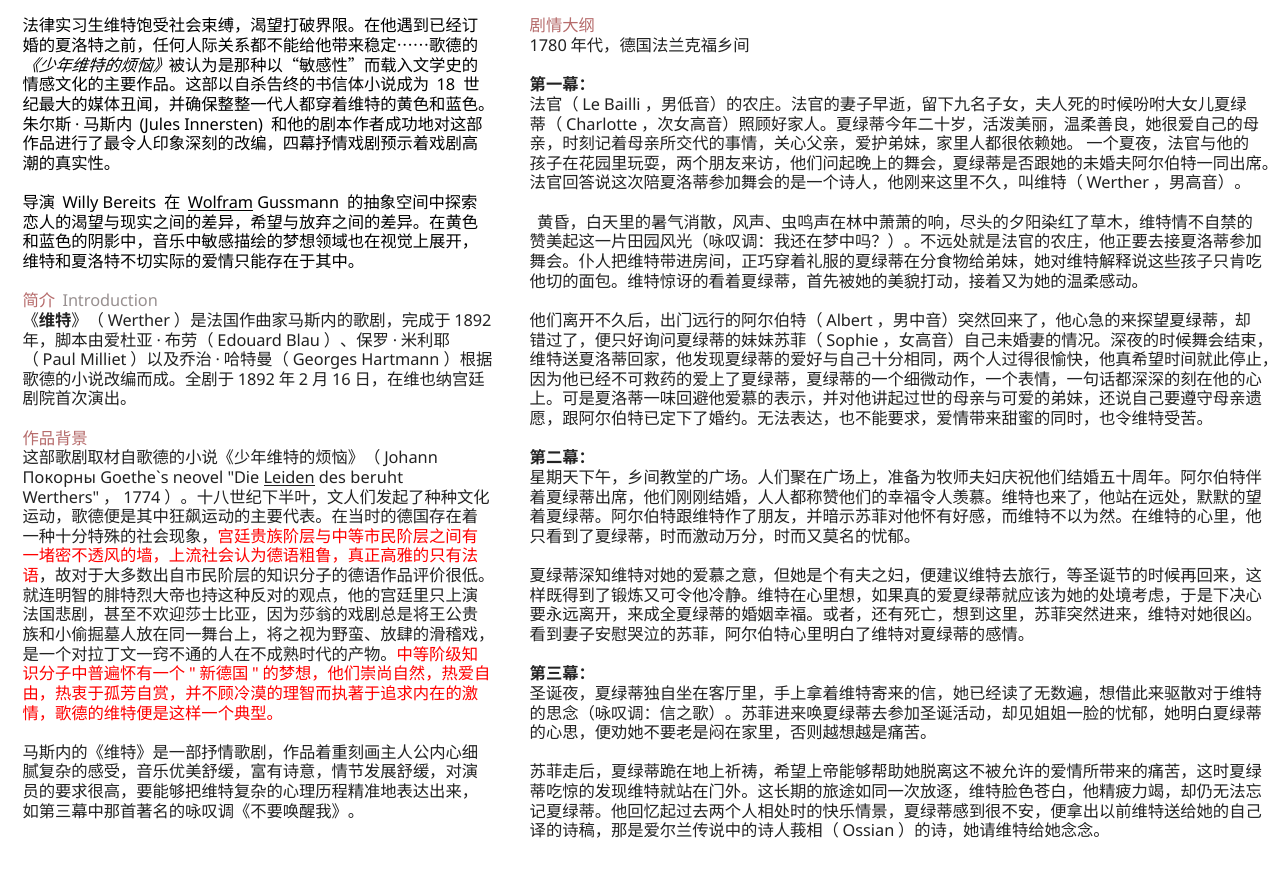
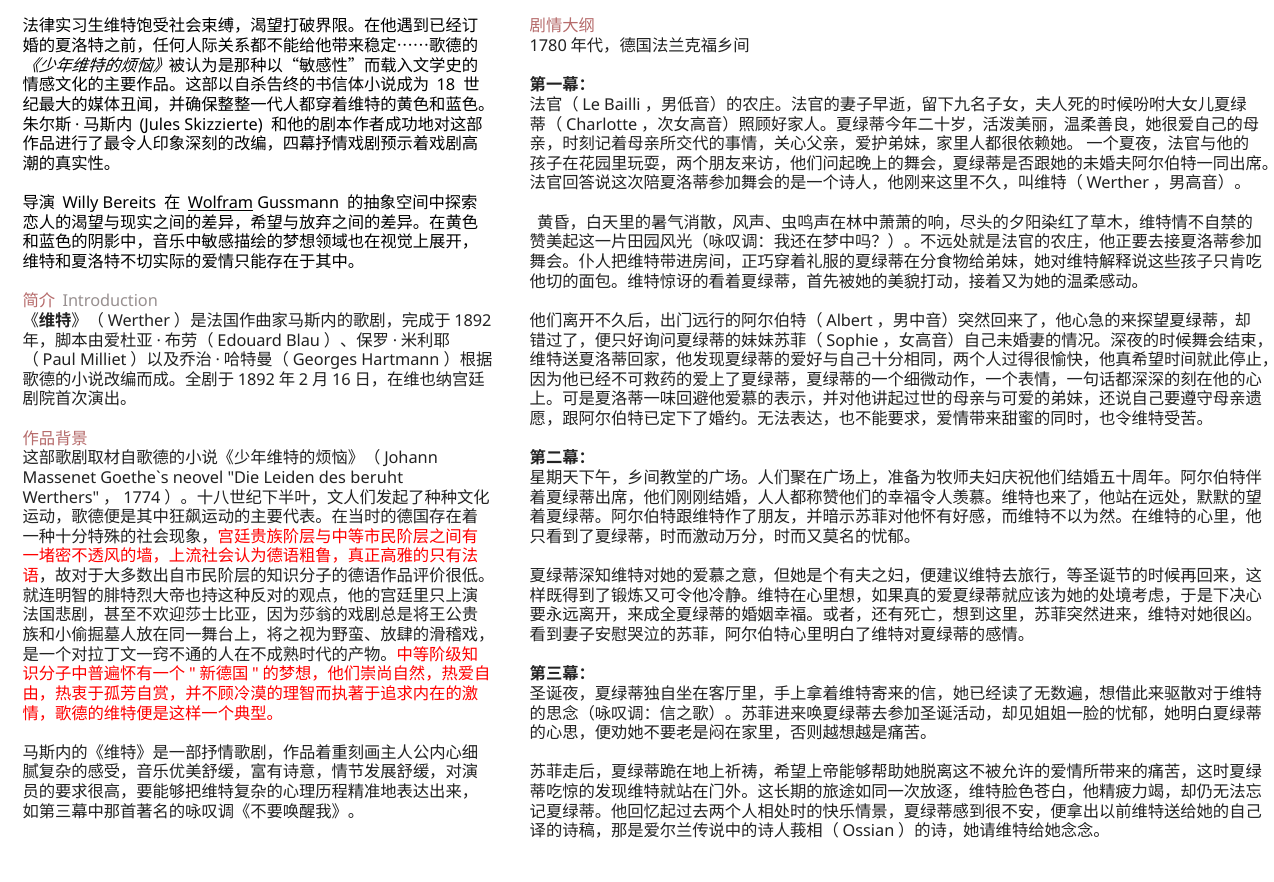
Innersten: Innersten -> Skizzierte (224, 125)
Покорны: Покорны -> Massenet (59, 478)
Leiden underline: present -> none (289, 478)
